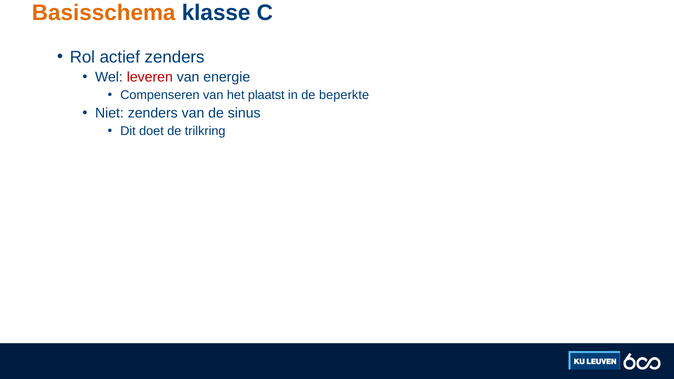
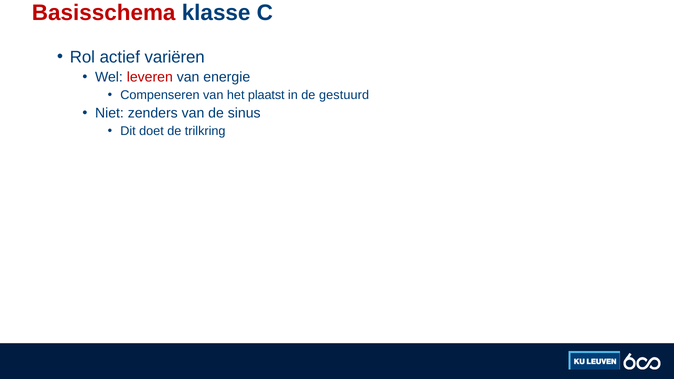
Basisschema colour: orange -> red (104, 13)
actief zenders: zenders -> variëren (175, 57)
beperkte: beperkte -> gestuurd (344, 95)
